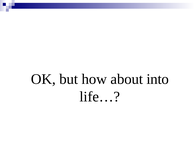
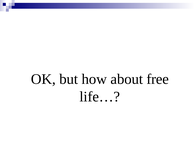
into: into -> free (158, 79)
